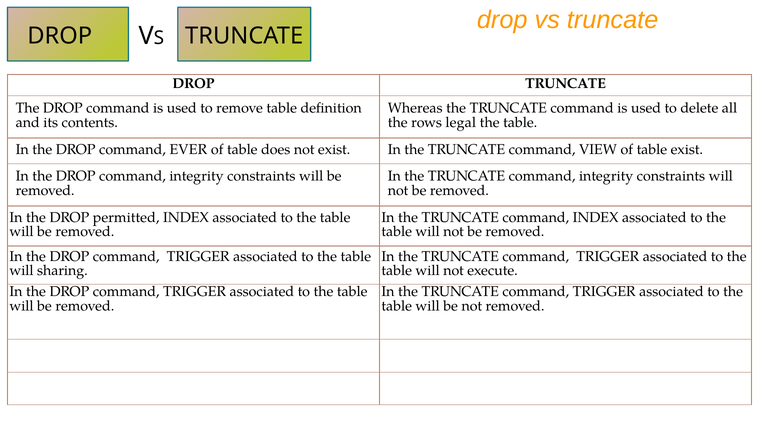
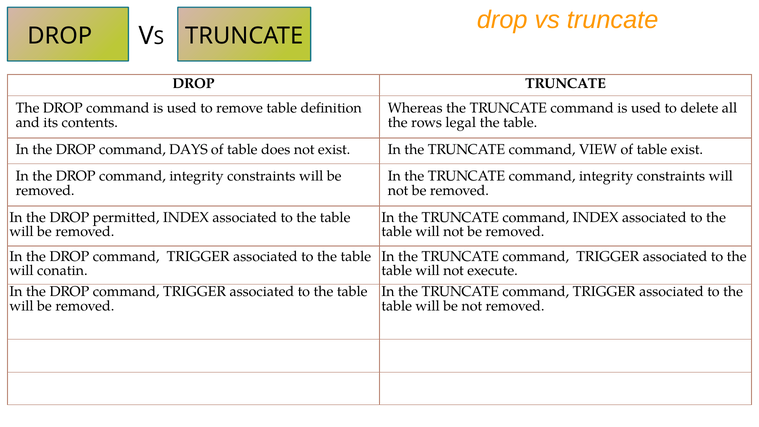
EVER: EVER -> DAYS (188, 149)
sharing: sharing -> conatin (62, 271)
